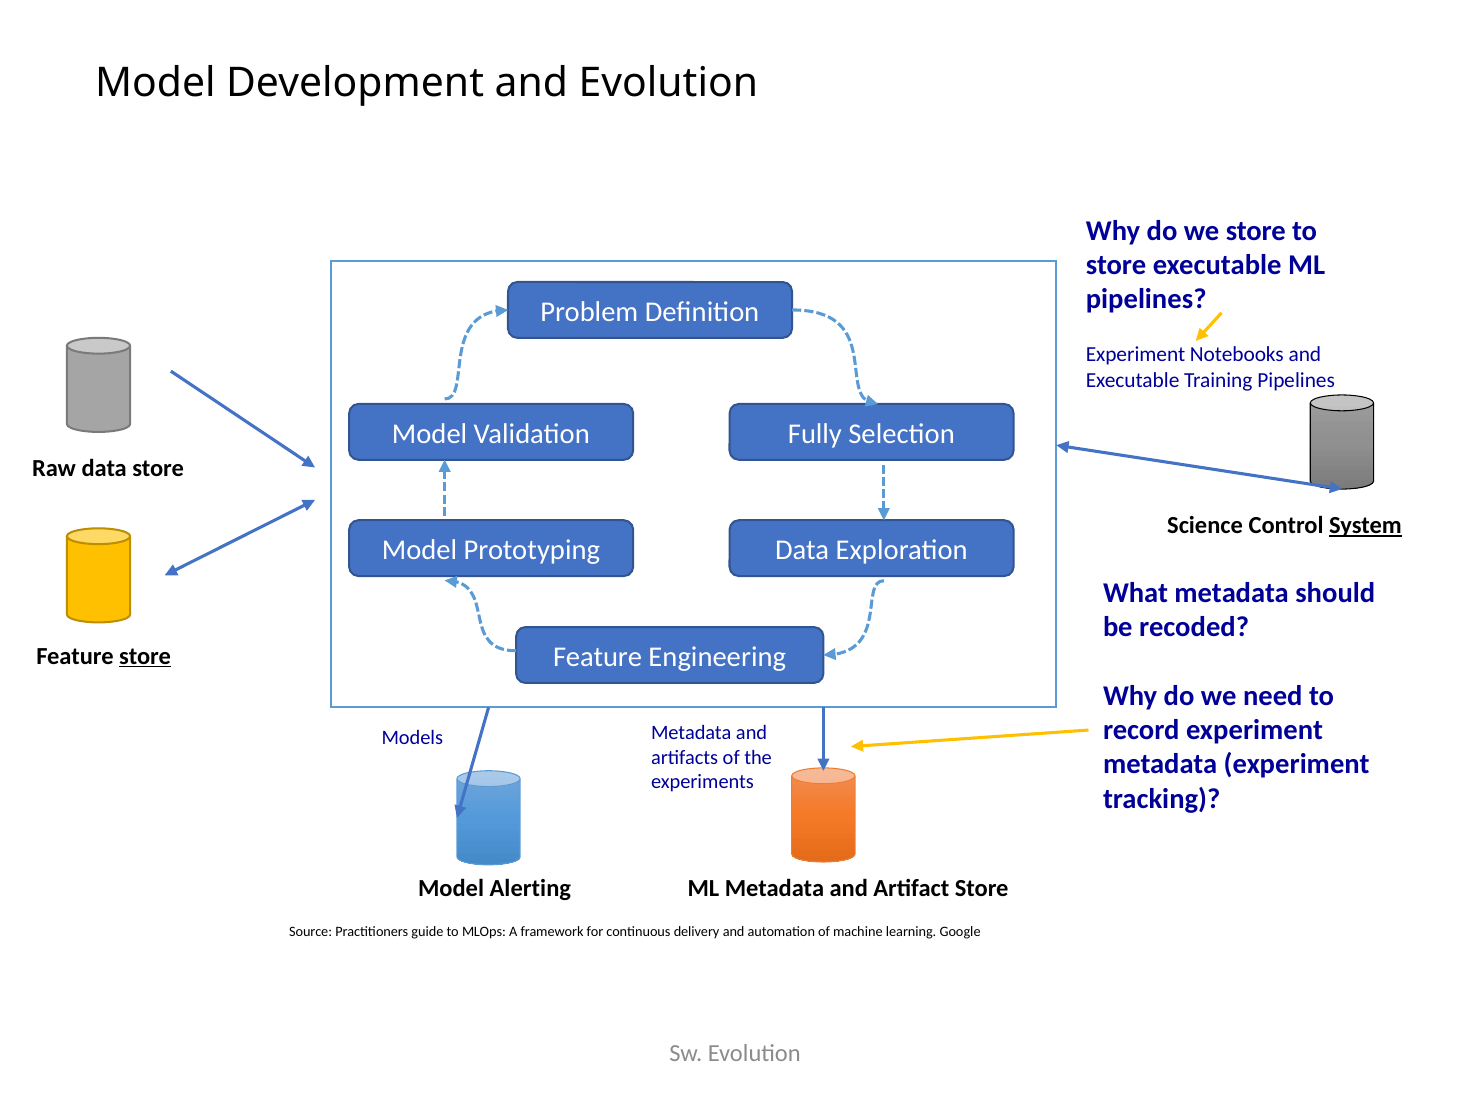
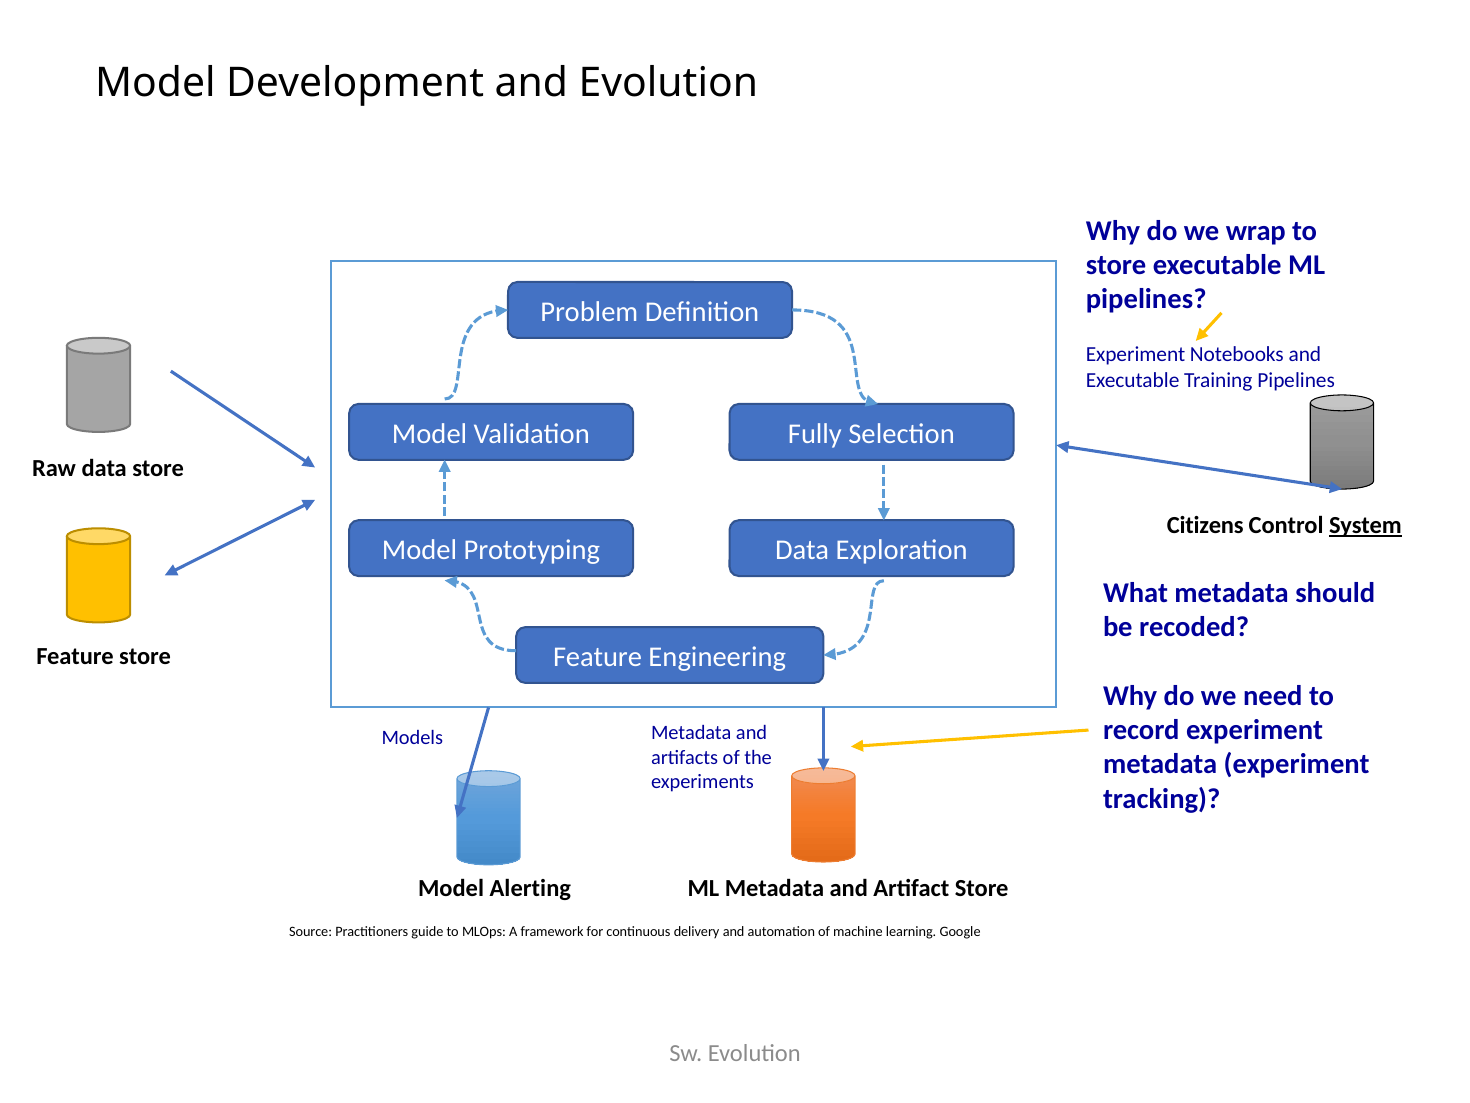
we store: store -> wrap (1256, 231)
Science: Science -> Citizens (1205, 525)
store underline: present -> none (145, 656)
